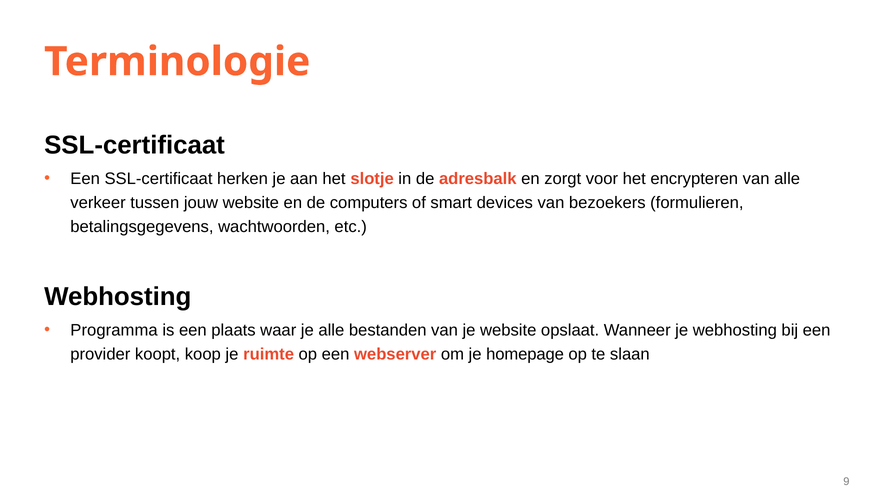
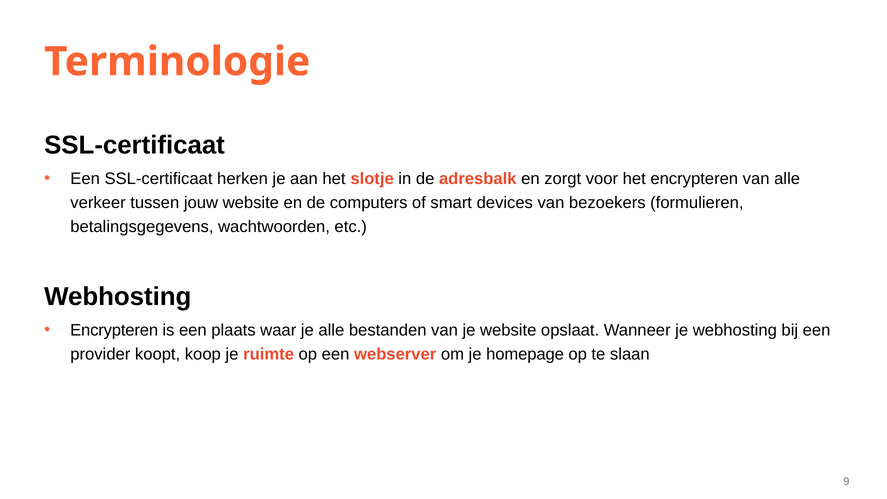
Programma: Programma -> Encrypteren (114, 330)
